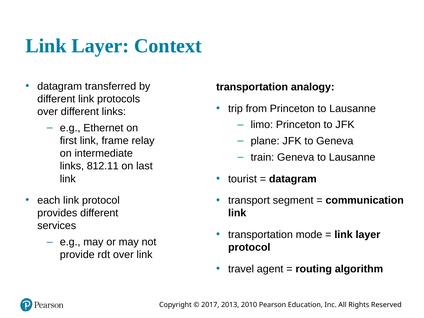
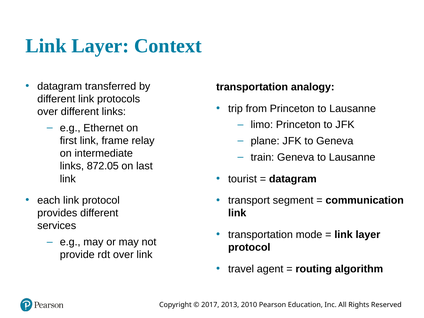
812.11: 812.11 -> 872.05 (103, 166)
